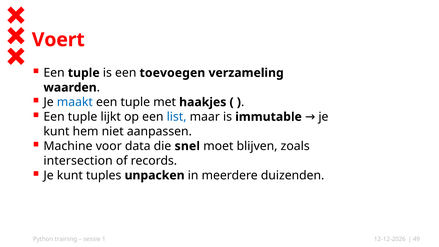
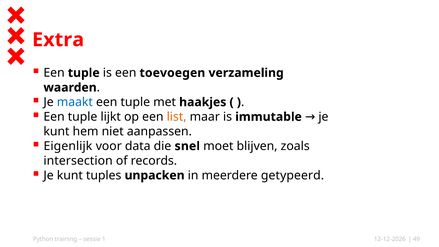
Voert: Voert -> Extra (58, 40)
list colour: blue -> orange (177, 117)
Machine: Machine -> Eigenlijk (68, 146)
duizenden: duizenden -> getypeerd (293, 175)
